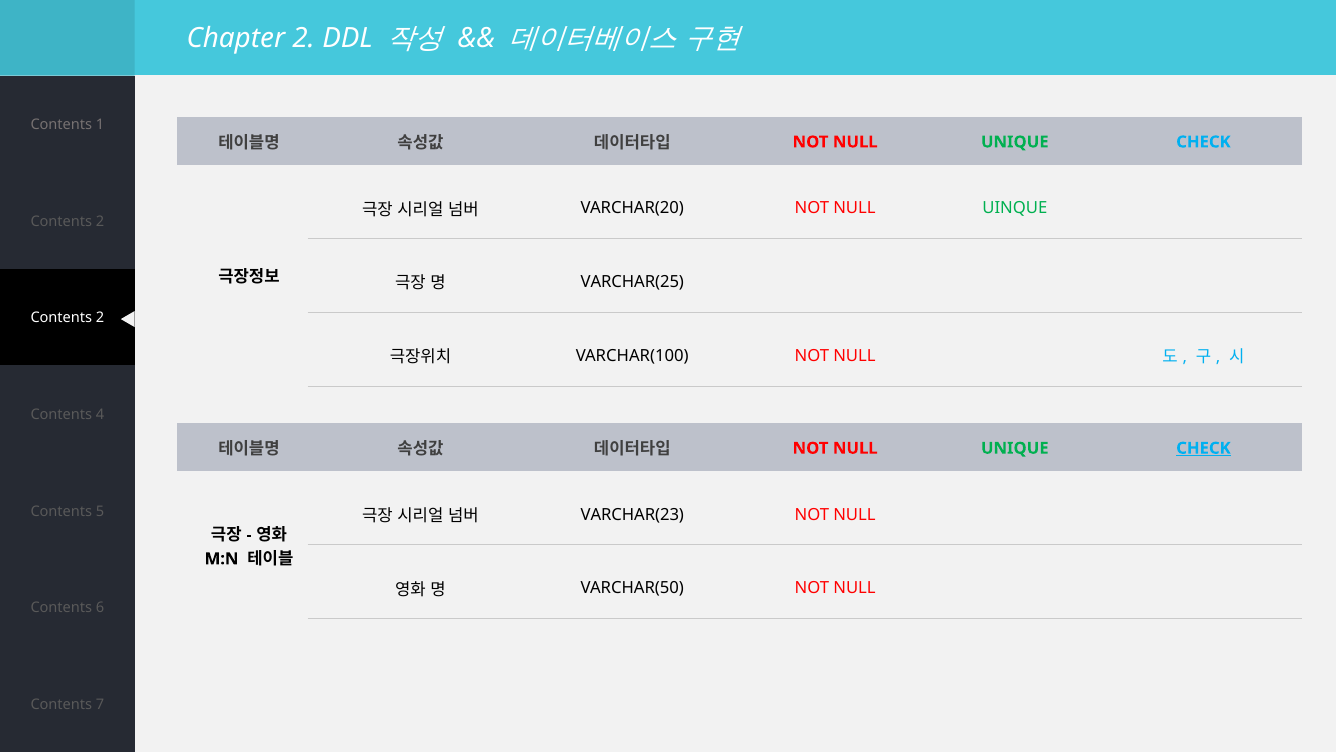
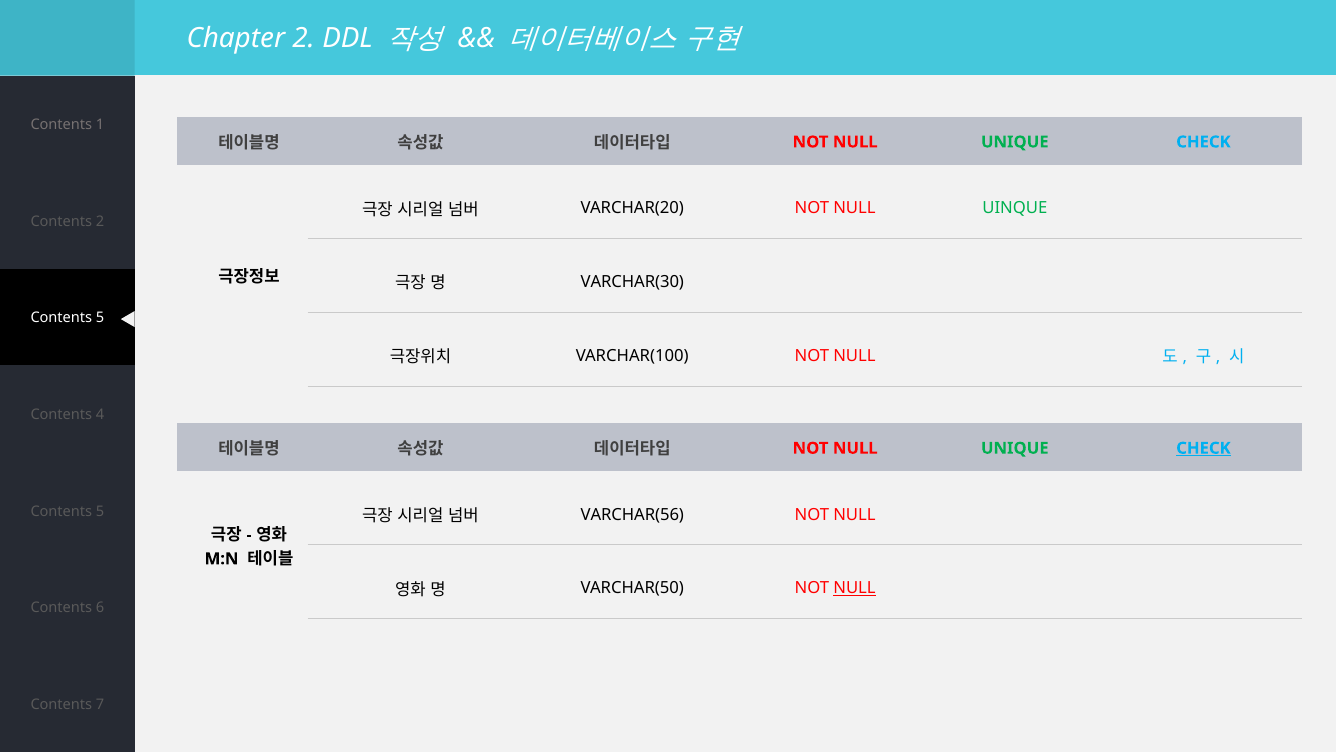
VARCHAR(25: VARCHAR(25 -> VARCHAR(30 (632, 282)
2: 2 -> 5 (100, 318)
VARCHAR(23: VARCHAR(23 -> VARCHAR(56 (632, 514)
NULL underline: none -> present (855, 588)
